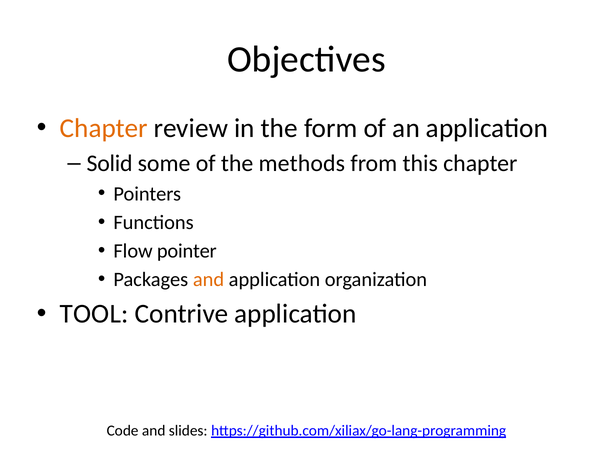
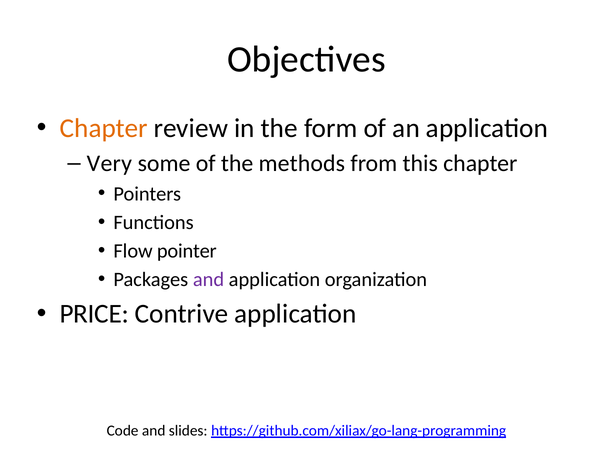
Solid: Solid -> Very (109, 164)
and colour: orange -> purple (208, 280)
TOOL: TOOL -> PRICE (94, 315)
